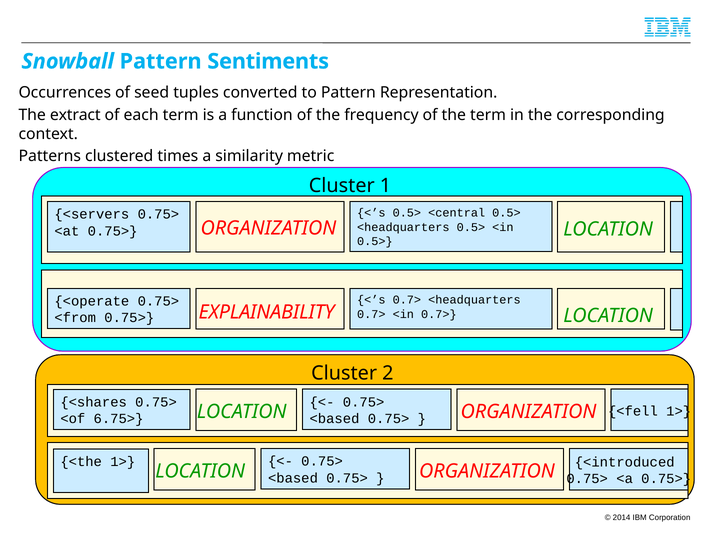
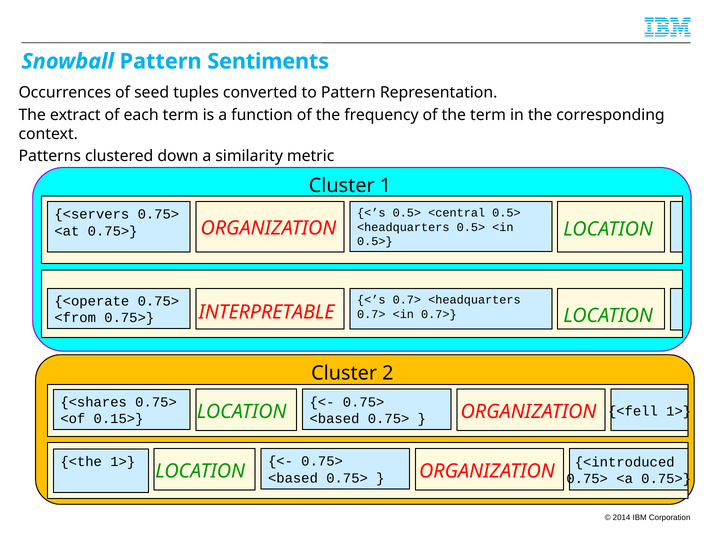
times: times -> down (178, 156)
EXPLAINABILITY: EXPLAINABILITY -> INTERPRETABLE (266, 312)
6.75>: 6.75> -> 0.15> (119, 419)
